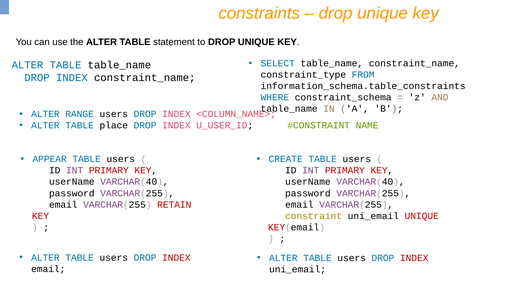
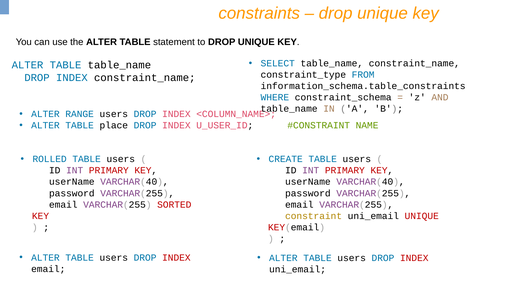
APPEAR: APPEAR -> ROLLED (50, 159)
RETAIN: RETAIN -> SORTED (174, 205)
